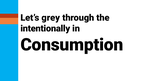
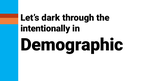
grey: grey -> dark (51, 18)
Consumption: Consumption -> Demographic (72, 45)
